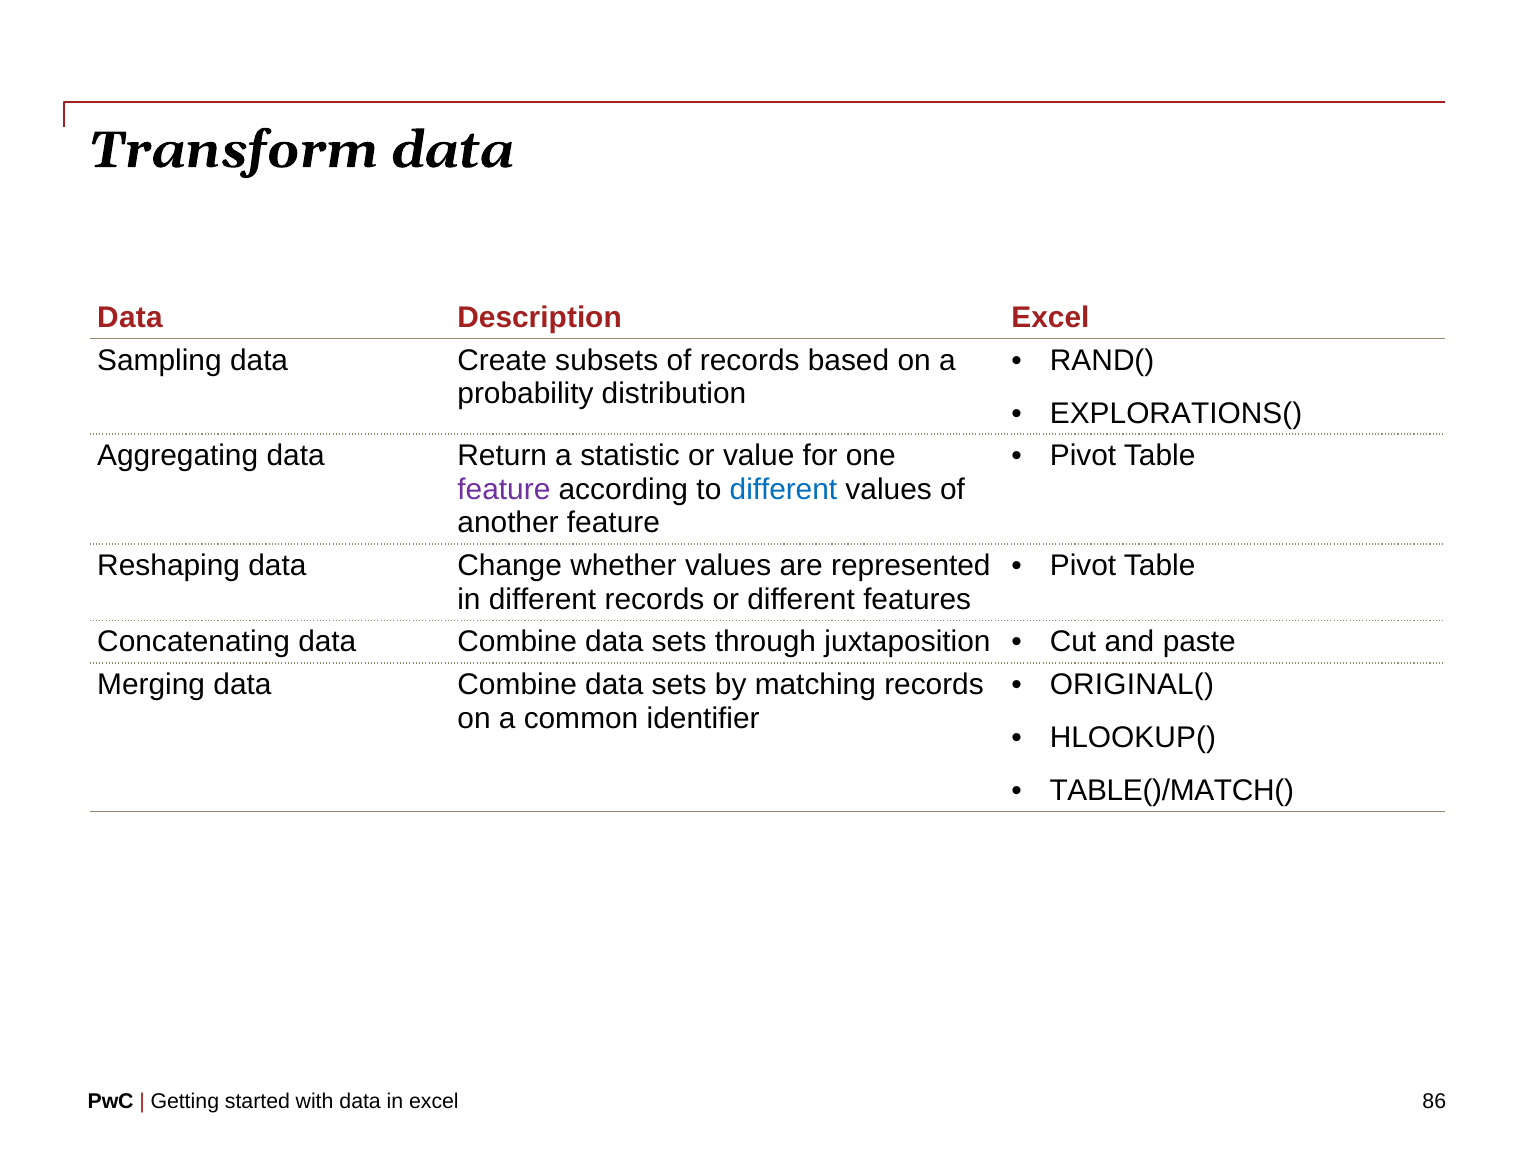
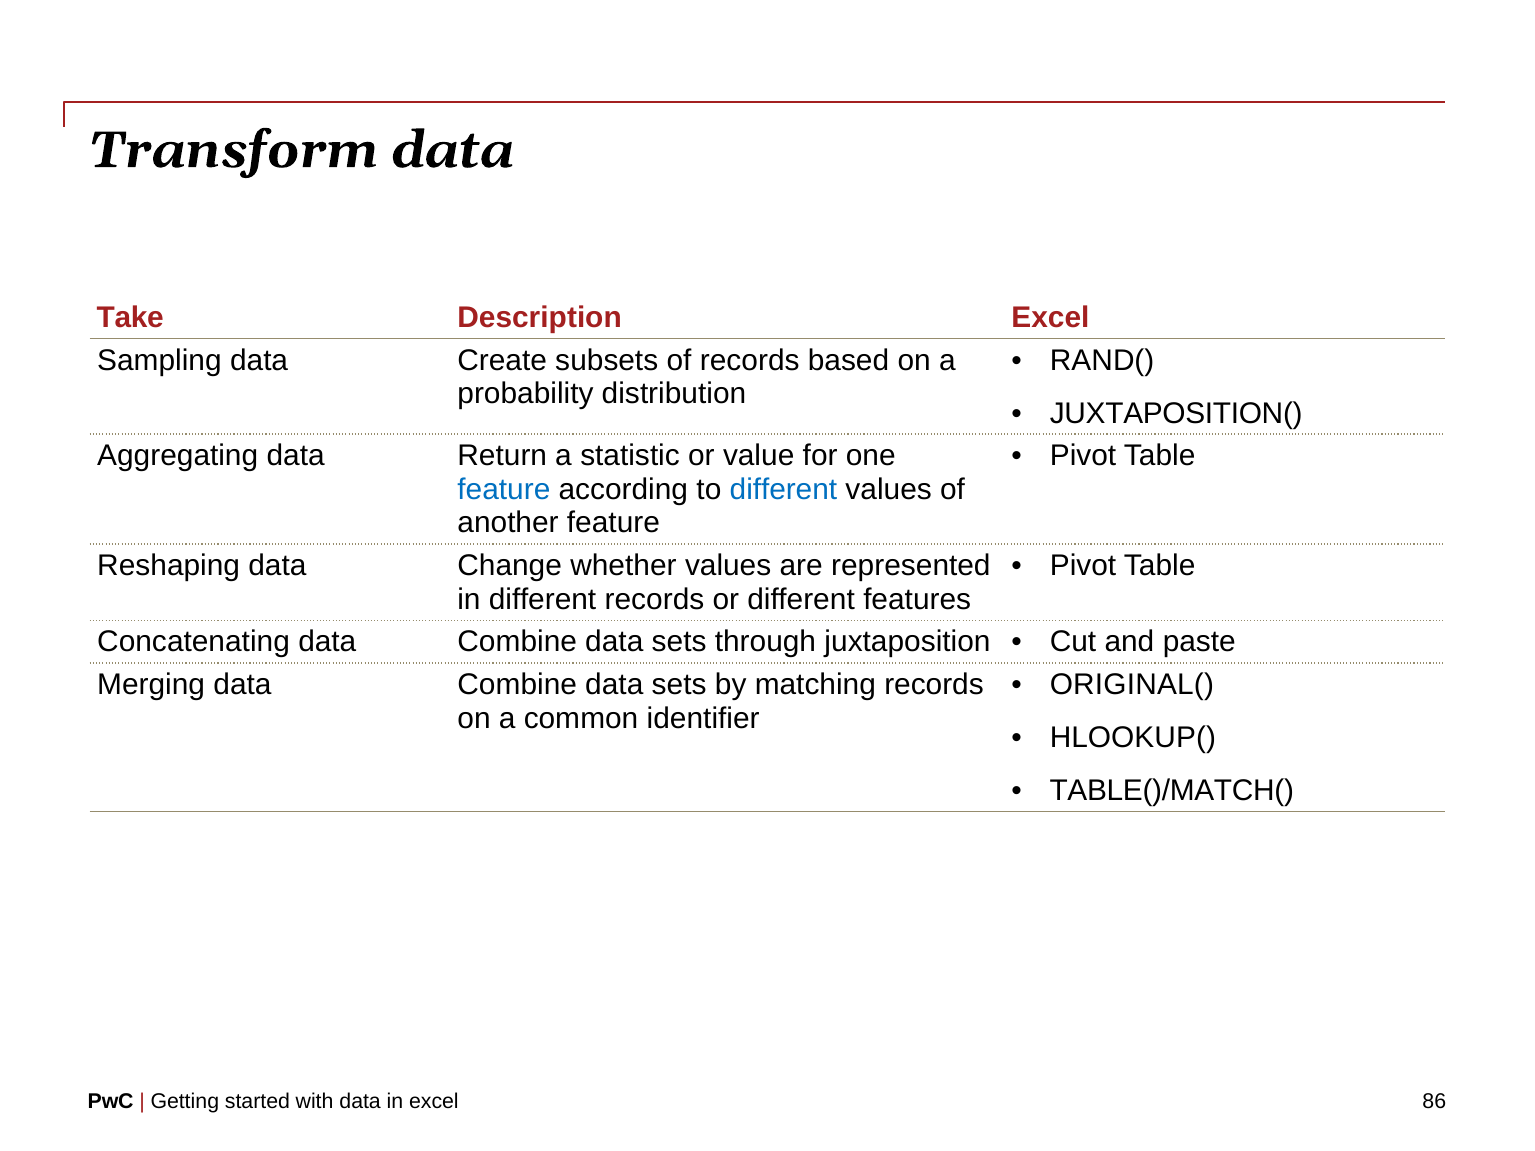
Data: Data -> Take (130, 318)
EXPLORATIONS(: EXPLORATIONS( -> JUXTAPOSITION( (1176, 413)
feature colour: purple -> blue (504, 490)
